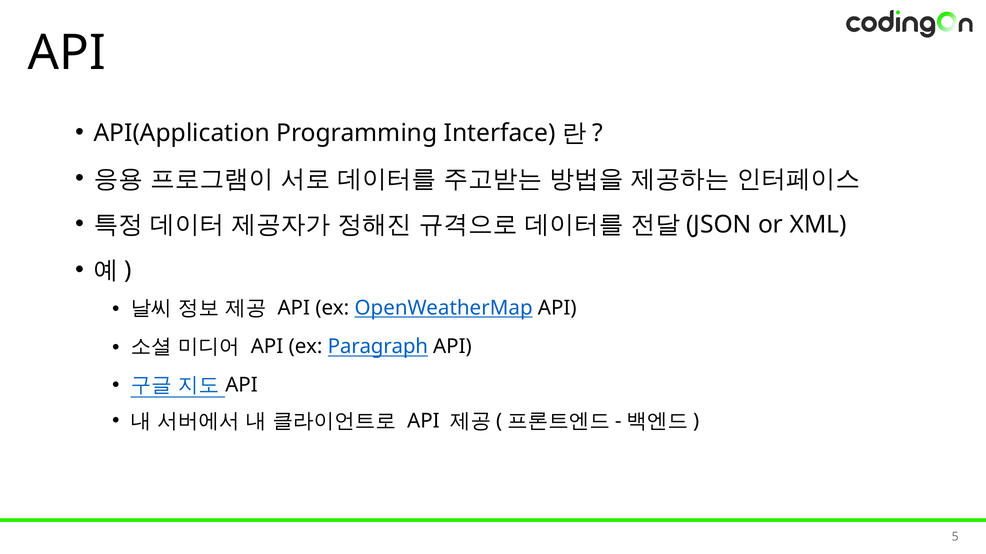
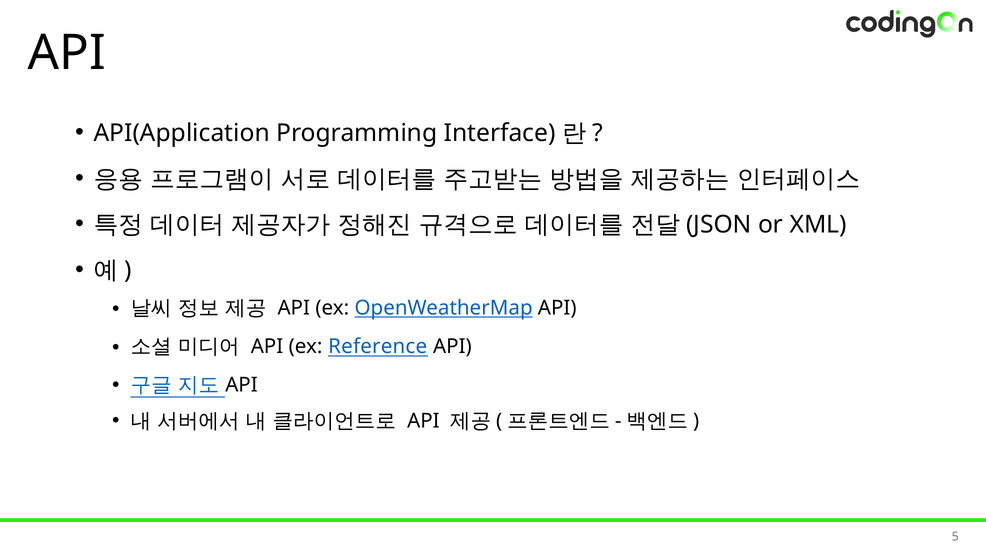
Paragraph: Paragraph -> Reference (378, 347)
